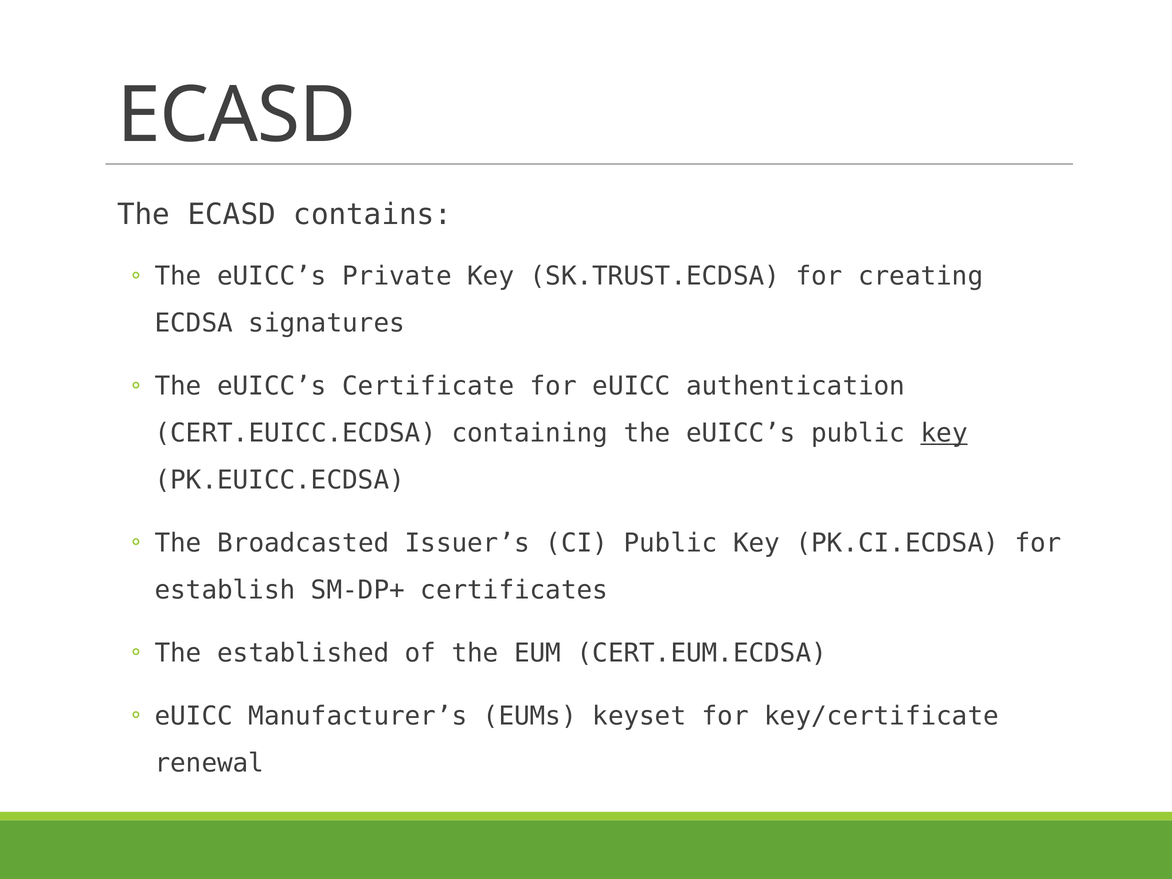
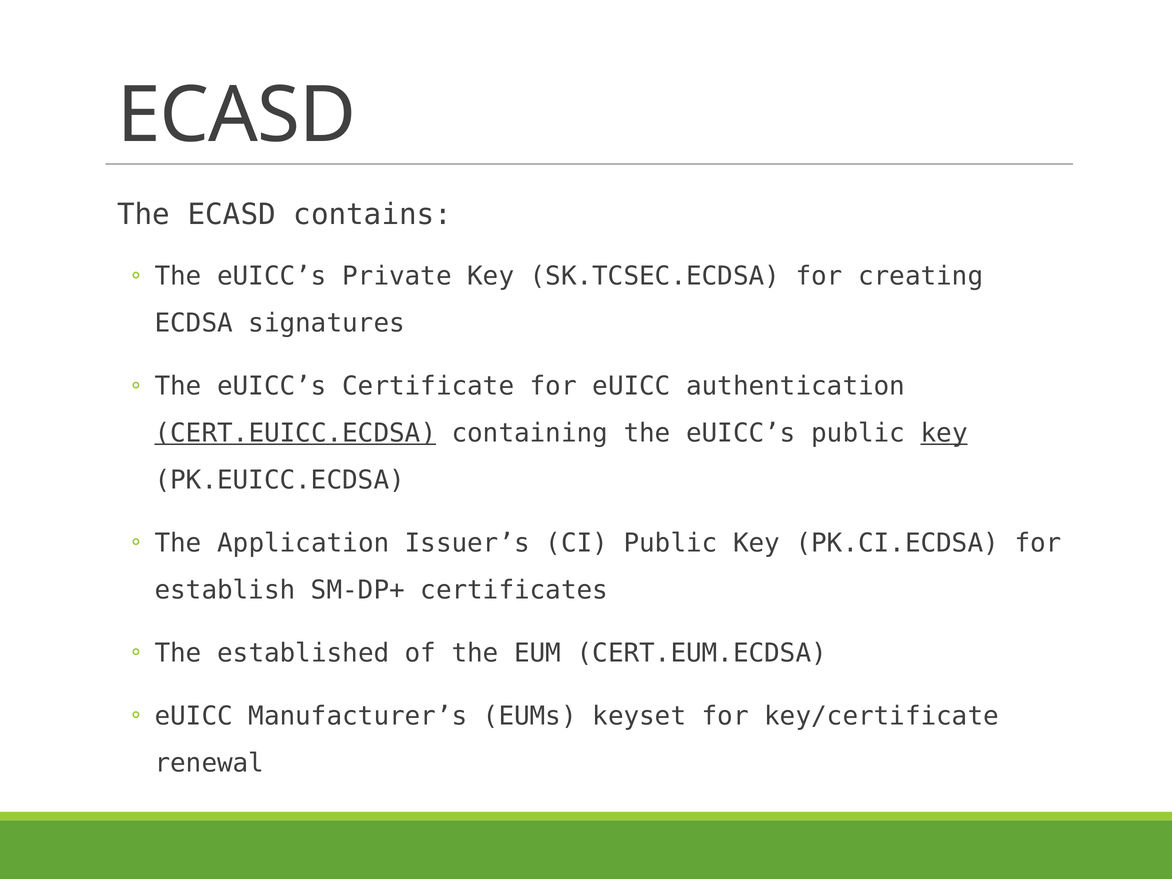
SK.TRUST.ECDSA: SK.TRUST.ECDSA -> SK.TCSEC.ECDSA (655, 276)
CERT.EUICC.ECDSA underline: none -> present (295, 433)
Broadcasted: Broadcasted -> Application (303, 543)
